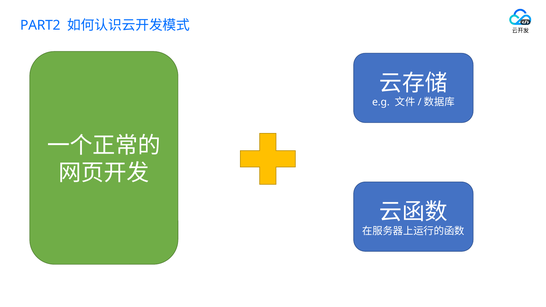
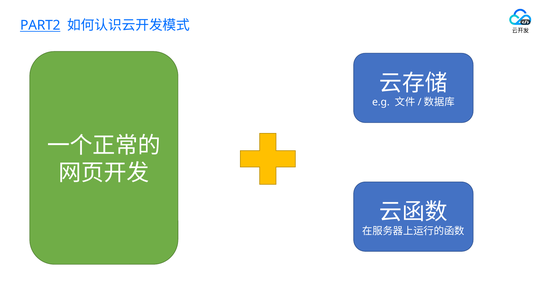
PART2 underline: none -> present (40, 25)
